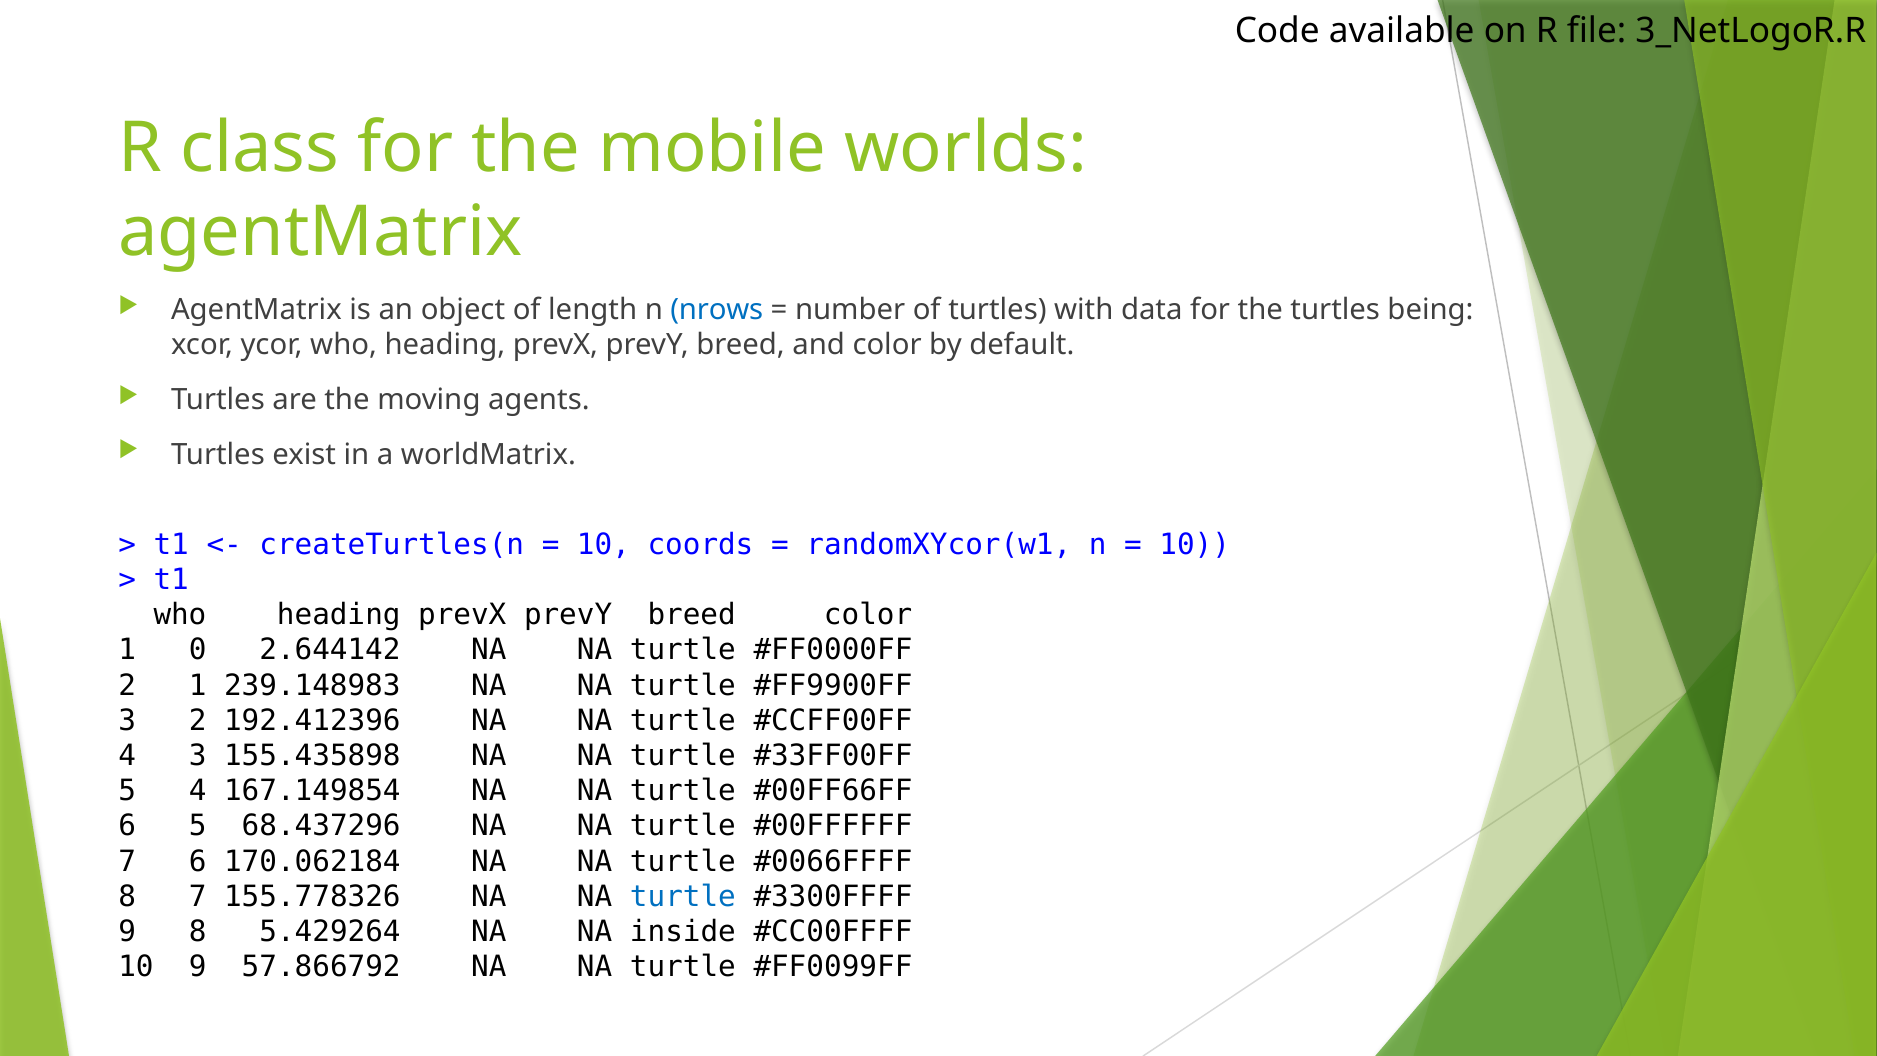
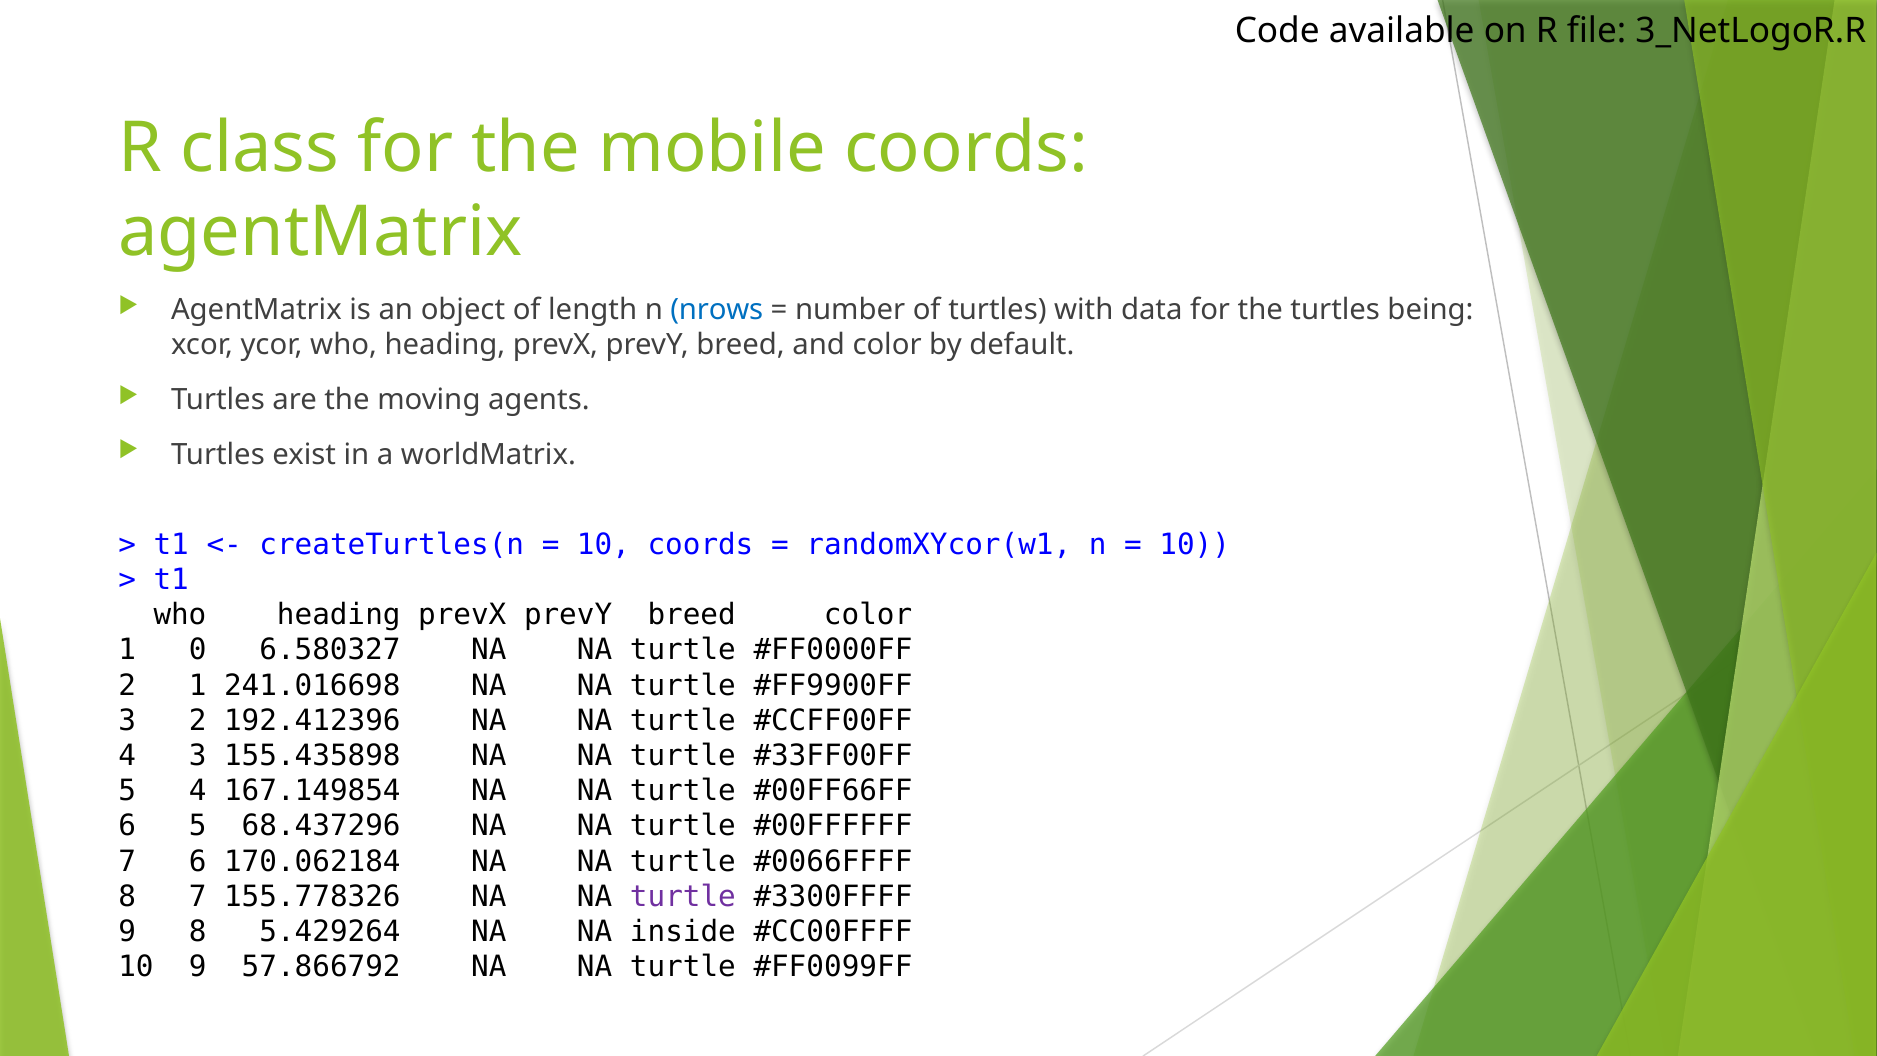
mobile worlds: worlds -> coords (966, 148)
2.644142: 2.644142 -> 6.580327 (330, 650)
239.148983: 239.148983 -> 241.016698 (312, 685)
turtle colour: blue -> purple (683, 896)
